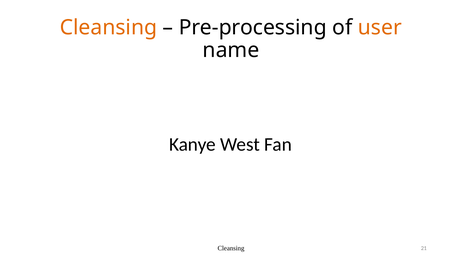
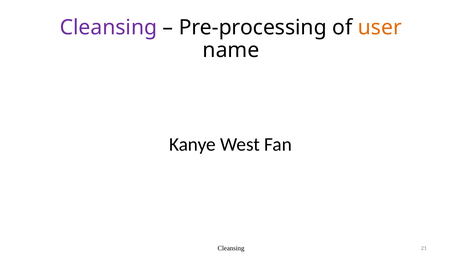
Cleansing colour: orange -> purple (108, 27)
